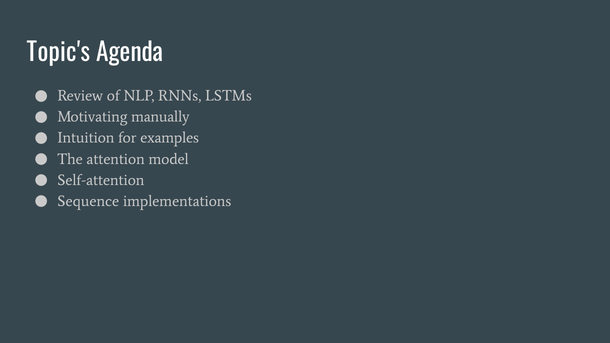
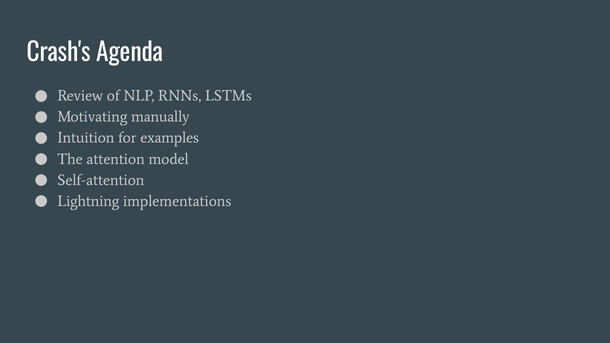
Topic's: Topic's -> Crash's (59, 53)
Sequence: Sequence -> Lightning (88, 201)
